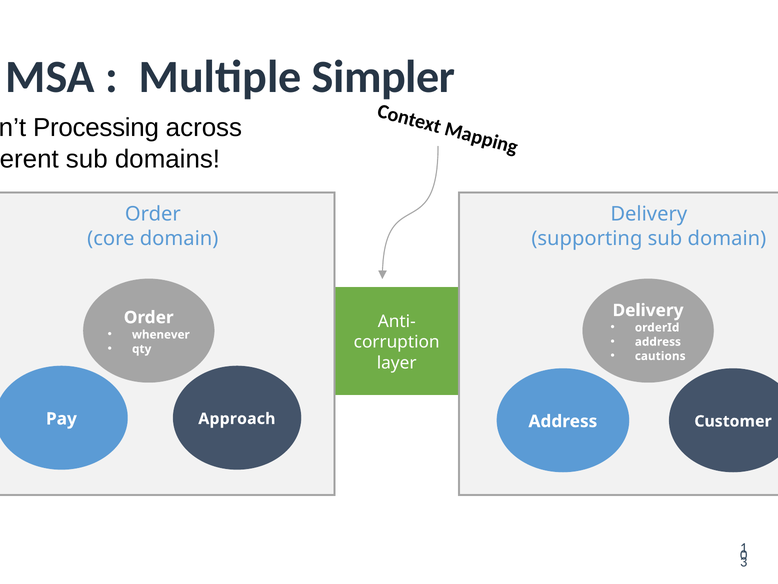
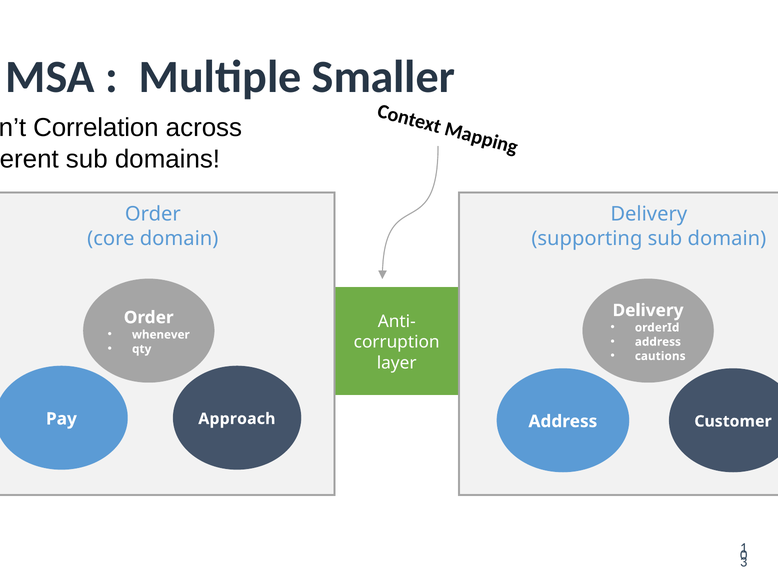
Simpler: Simpler -> Smaller (383, 77)
Processing: Processing -> Correlation (96, 128)
